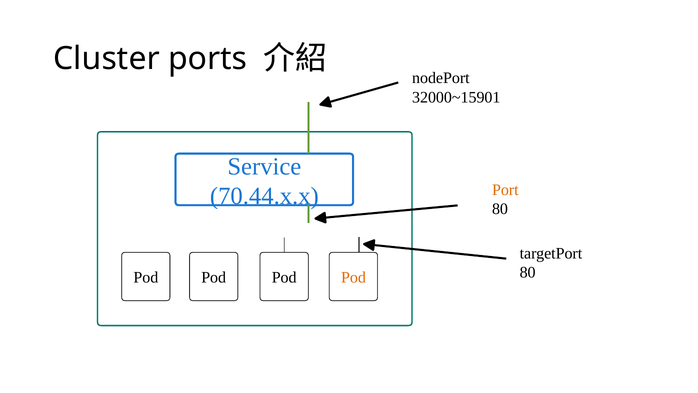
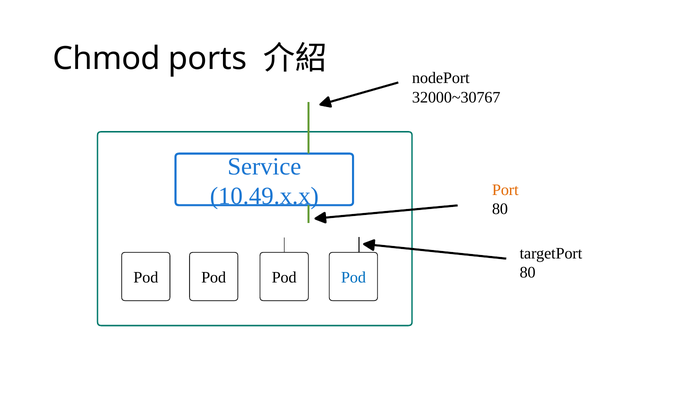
Cluster: Cluster -> Chmod (107, 59)
32000~15901: 32000~15901 -> 32000~30767 (456, 97)
70.44.x.x: 70.44.x.x -> 10.49.x.x (264, 196)
Pod colour: orange -> blue (353, 277)
